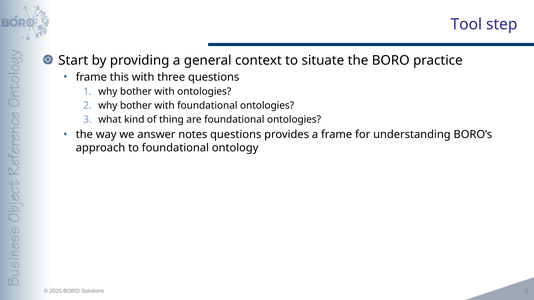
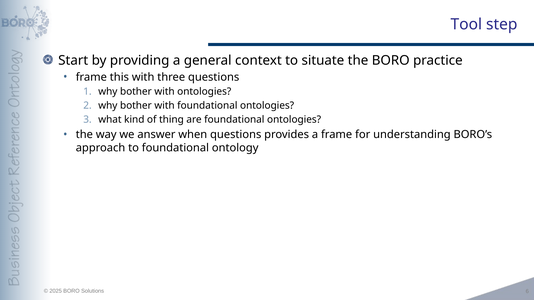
notes: notes -> when (193, 135)
